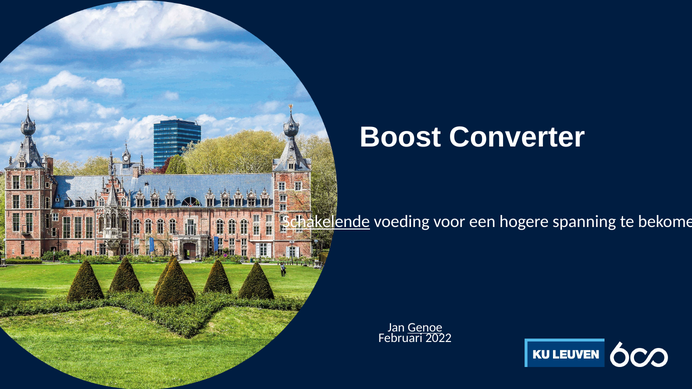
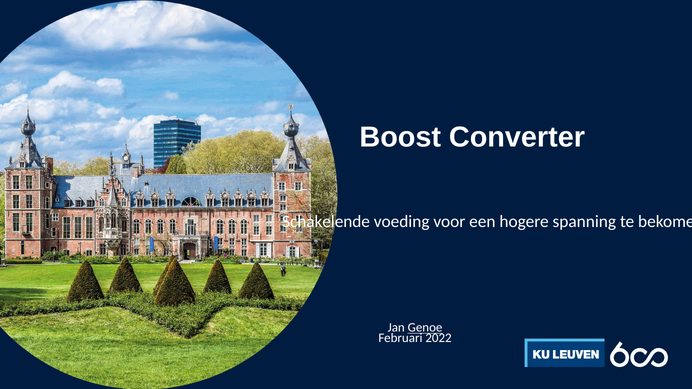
Schakelende underline: present -> none (326, 222)
